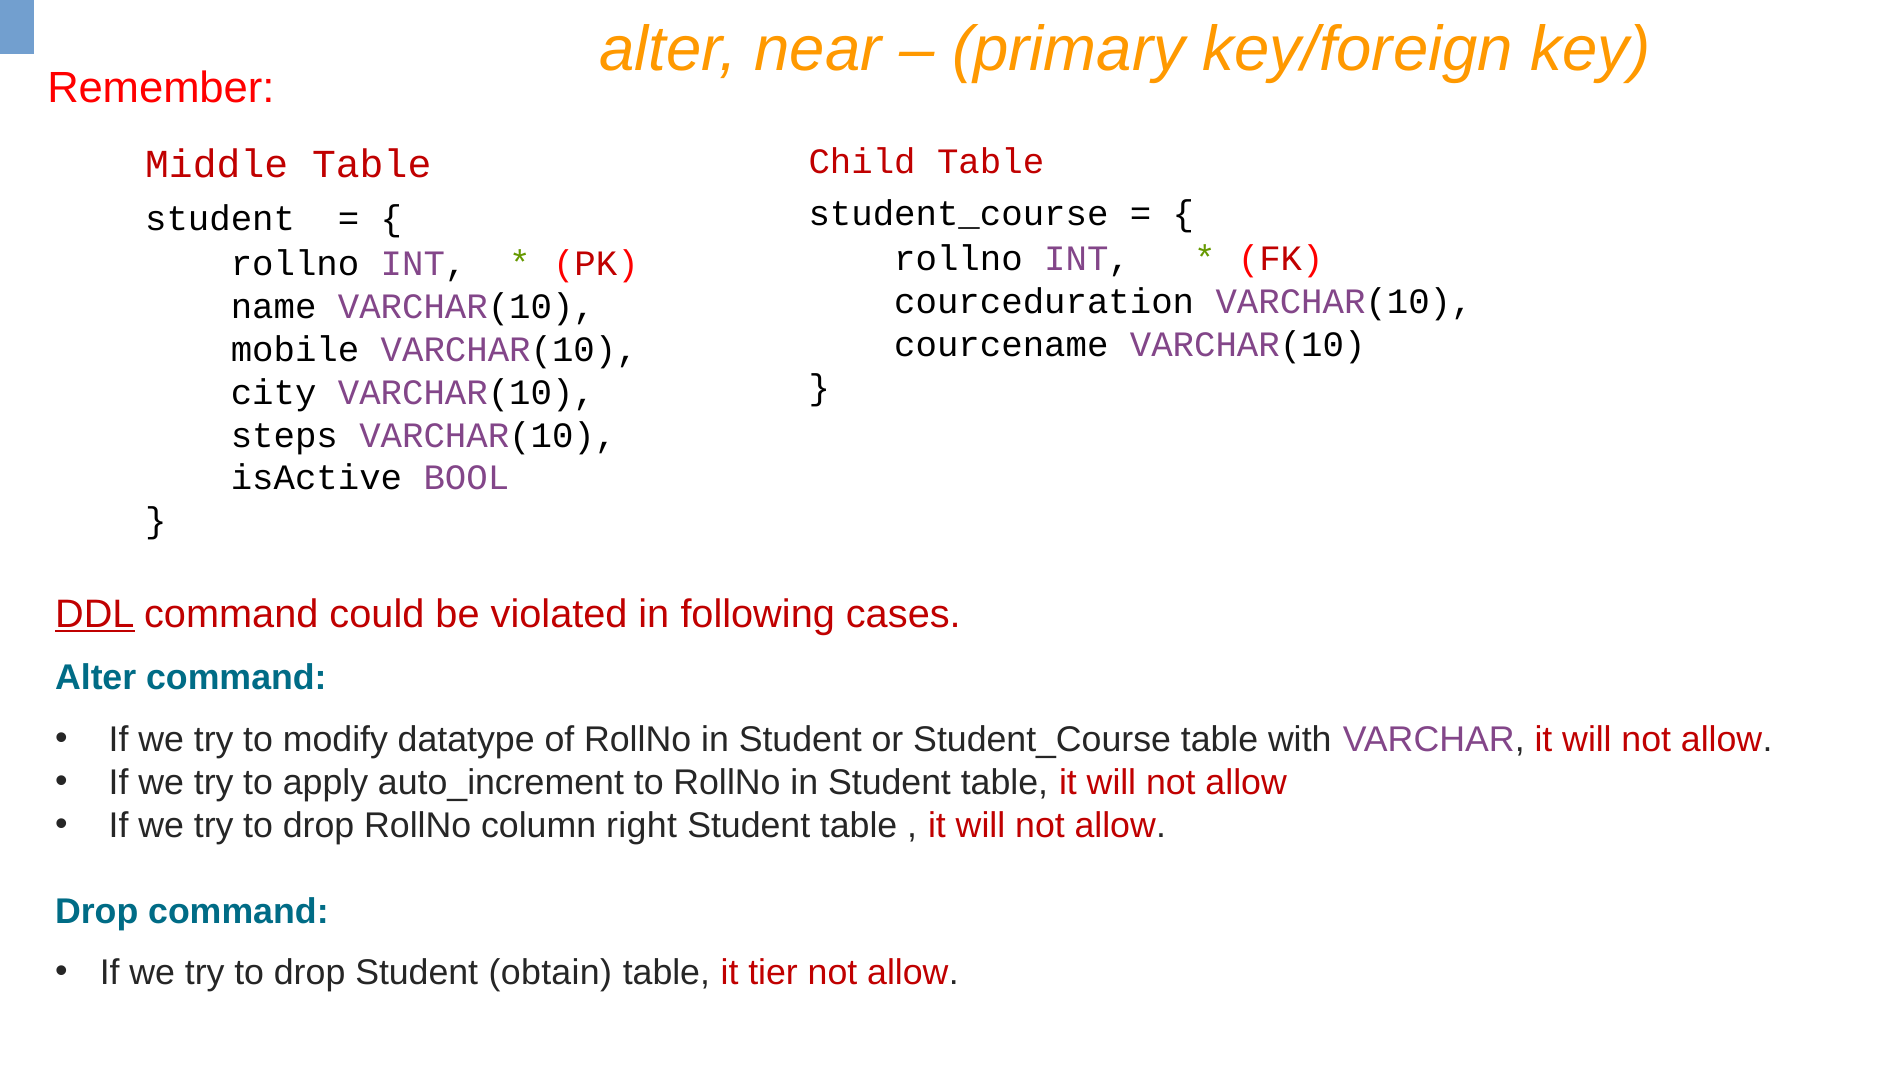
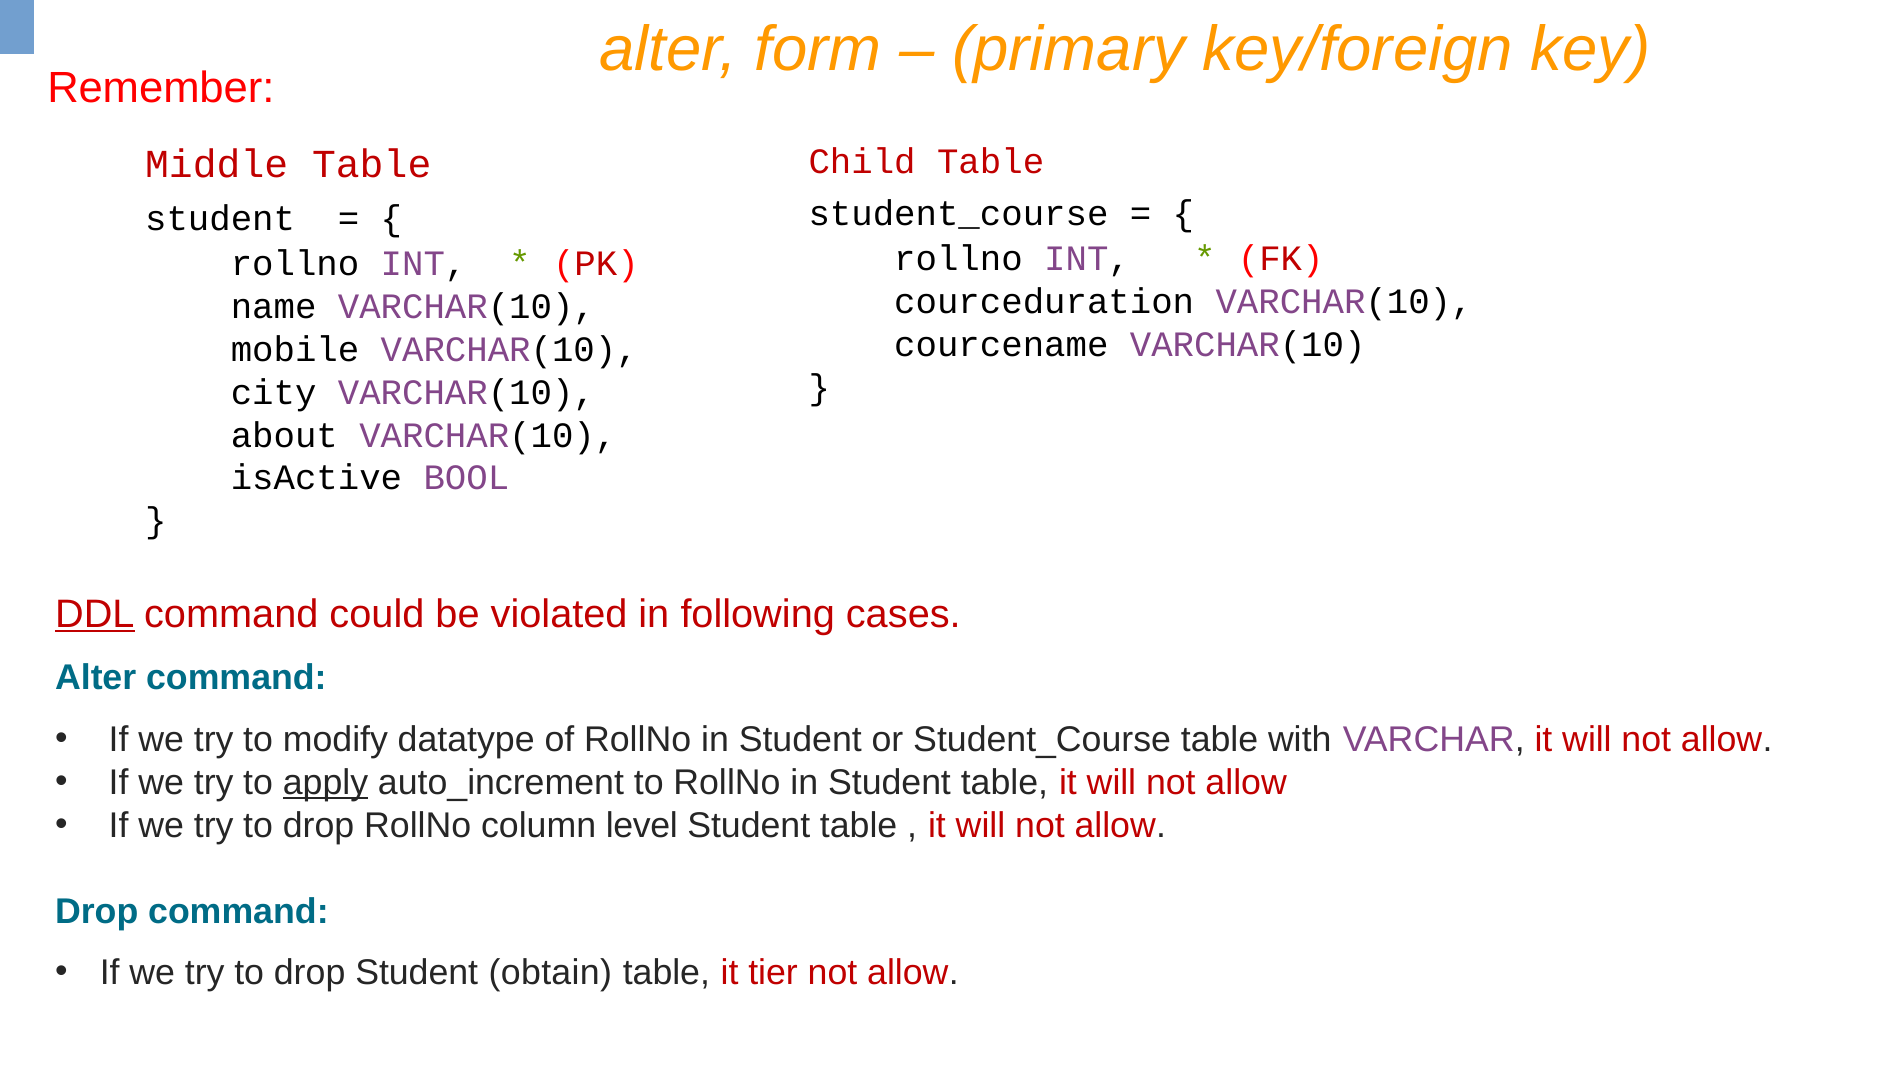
near: near -> form (818, 50)
steps: steps -> about (284, 435)
apply underline: none -> present (326, 783)
right: right -> level (642, 826)
